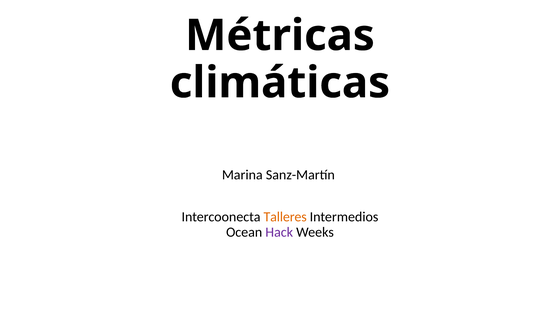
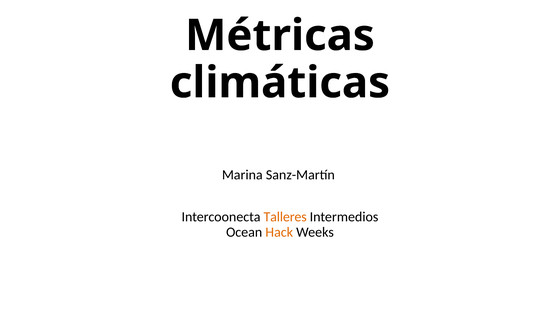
Hack colour: purple -> orange (279, 232)
